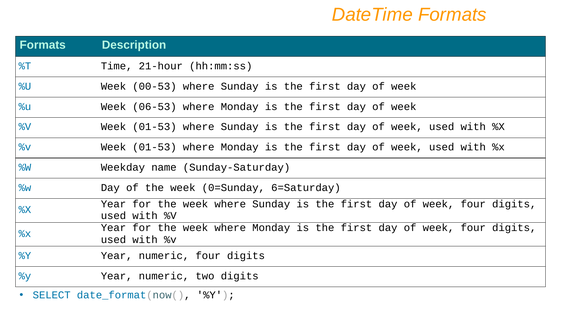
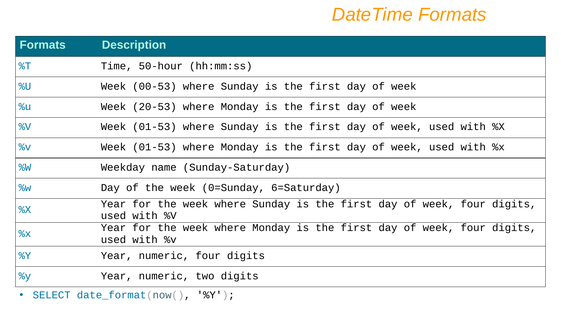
21-hour: 21-hour -> 50-hour (161, 66)
06-53: 06-53 -> 20-53 (154, 107)
